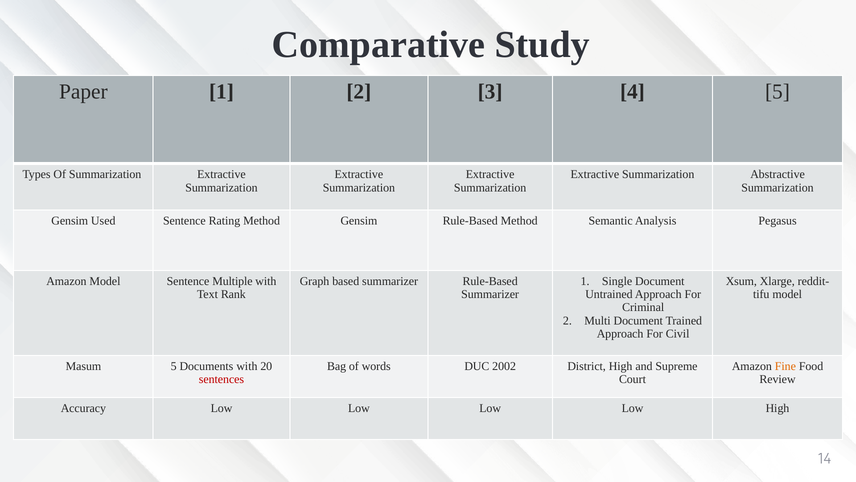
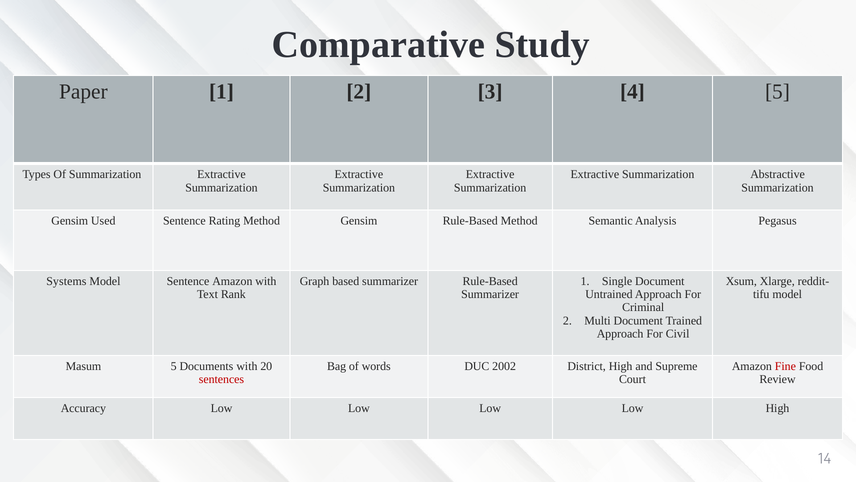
Amazon: Amazon -> Systems (66, 281)
Sentence Multiple: Multiple -> Amazon (232, 281)
Fine colour: orange -> red (785, 366)
